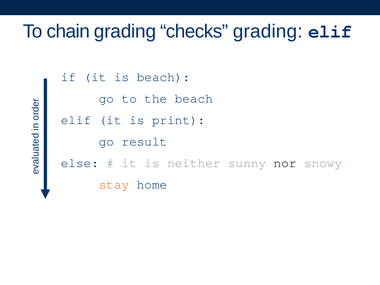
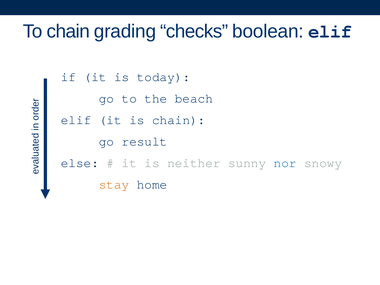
checks grading: grading -> boolean (268, 31)
is beach: beach -> today (163, 77)
is print: print -> chain (179, 120)
nor colour: black -> blue (285, 163)
